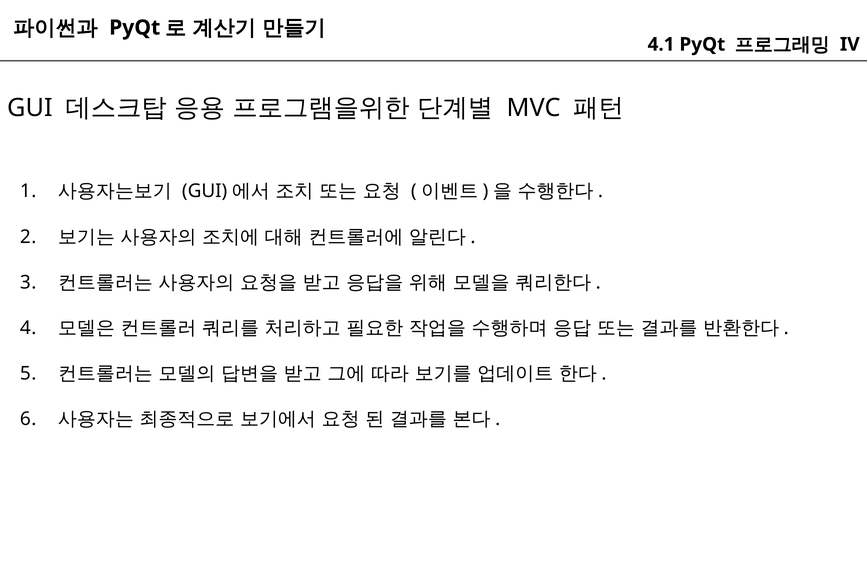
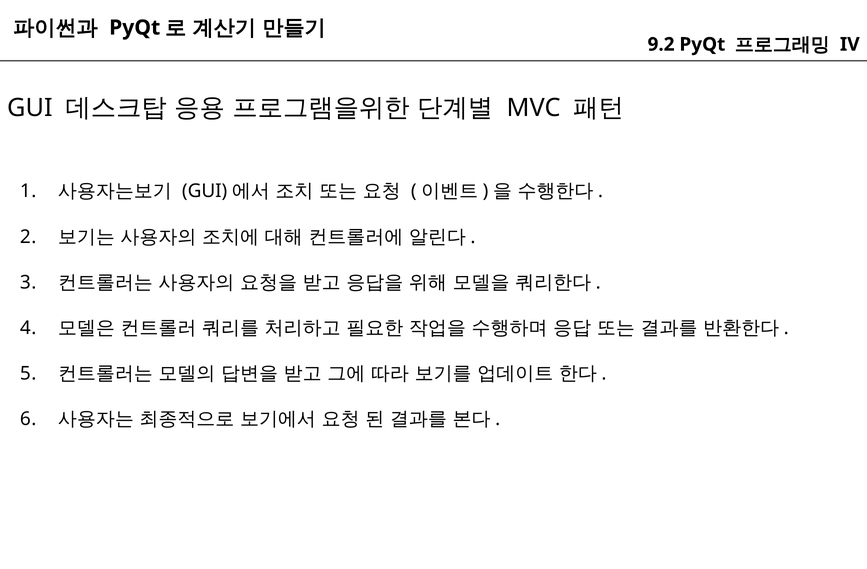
4.1: 4.1 -> 9.2 (661, 44)
